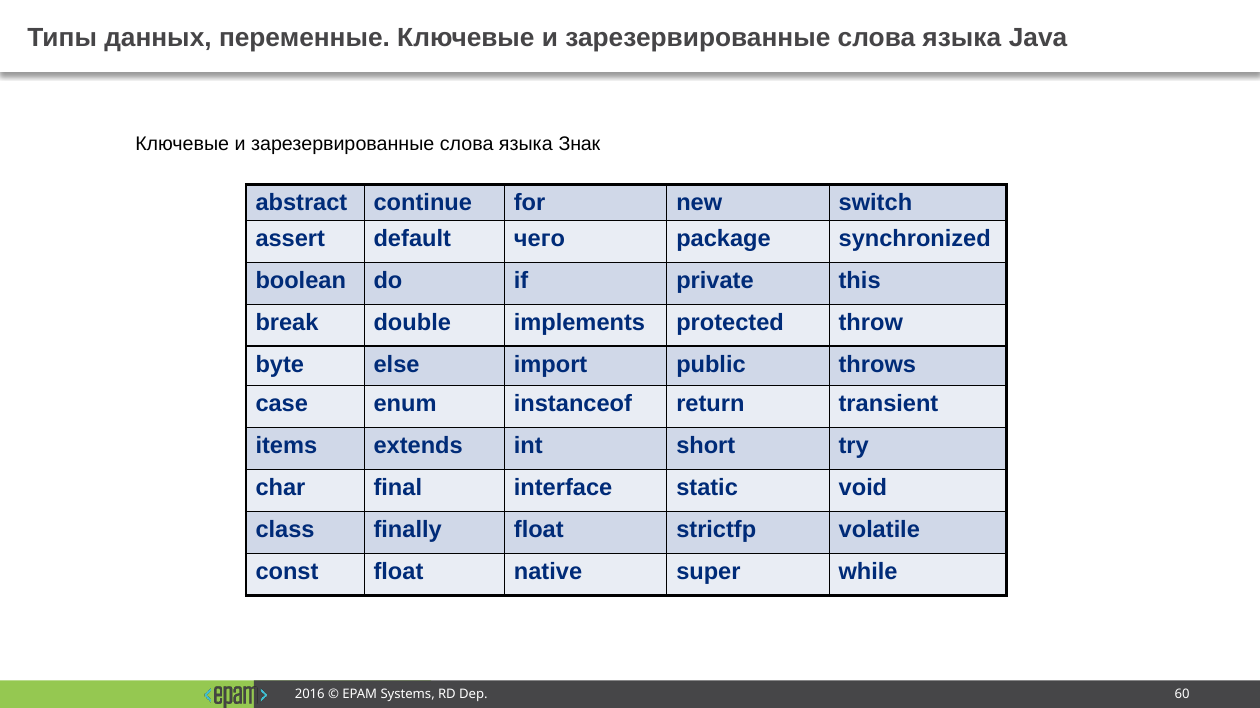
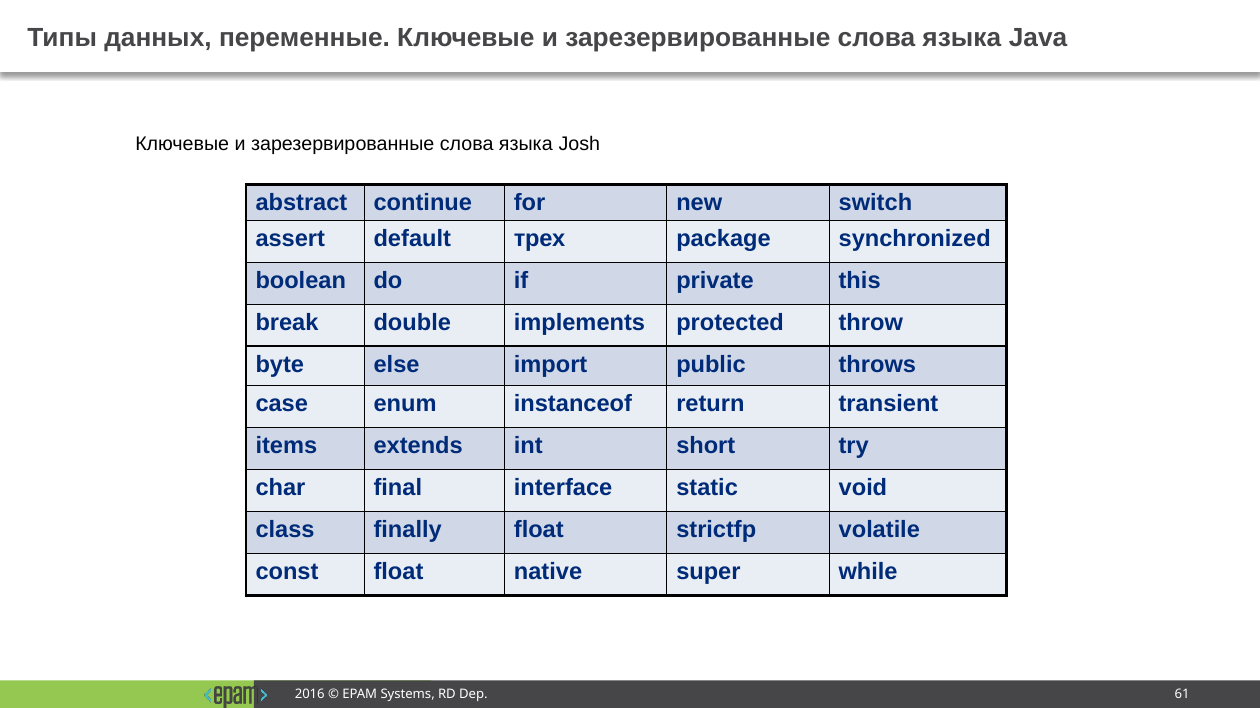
Знак: Знак -> Josh (579, 144)
чего: чего -> трех (540, 239)
60: 60 -> 61 (1182, 695)
